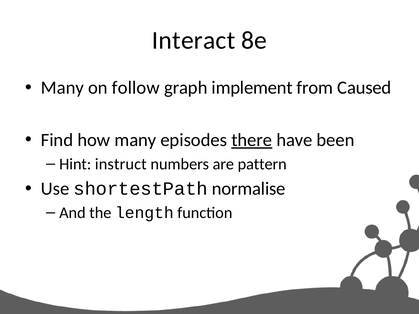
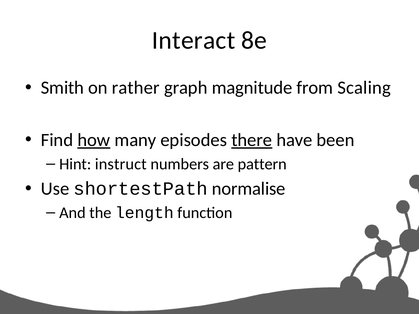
Many: Many -> Smith (62, 88)
follow: follow -> rather (136, 88)
implement: implement -> magnitude (252, 88)
Caused: Caused -> Scaling (364, 88)
how underline: none -> present (94, 140)
